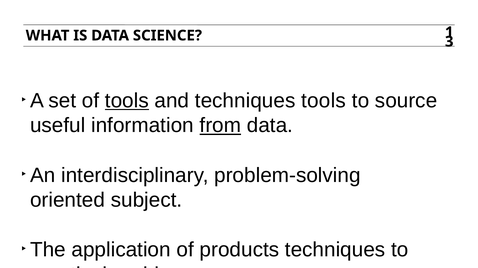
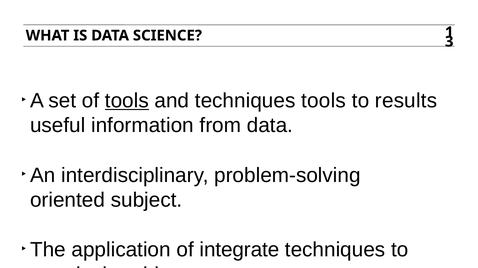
source: source -> results (406, 101)
from underline: present -> none (220, 126)
products: products -> integrate (239, 250)
